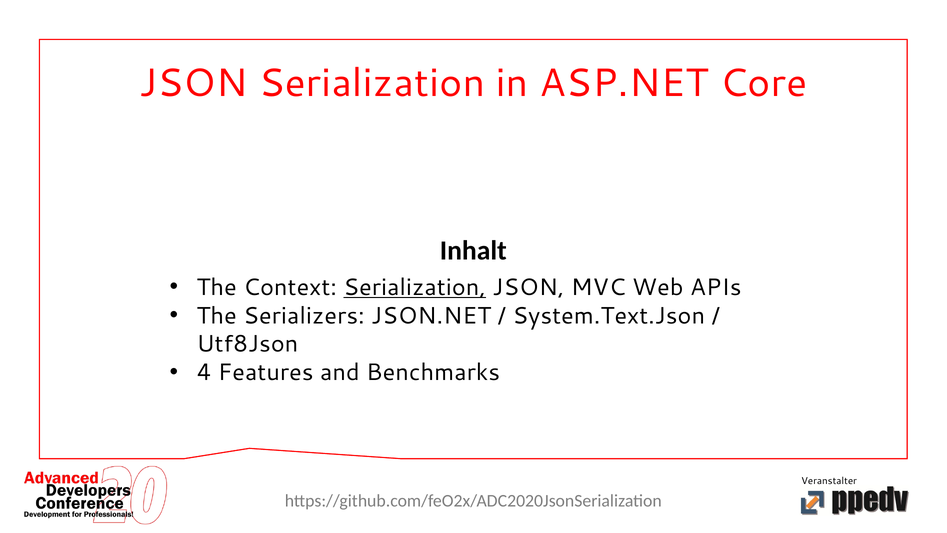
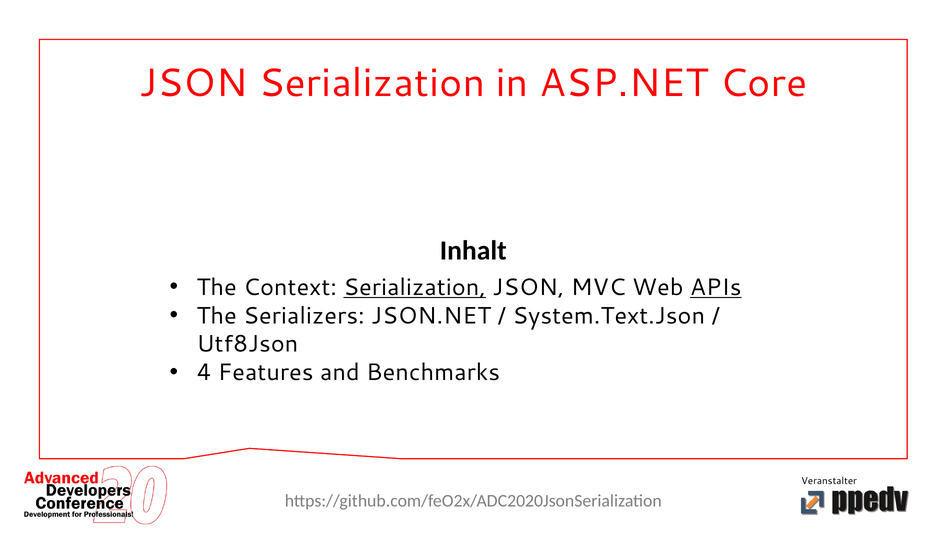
APIs underline: none -> present (716, 287)
